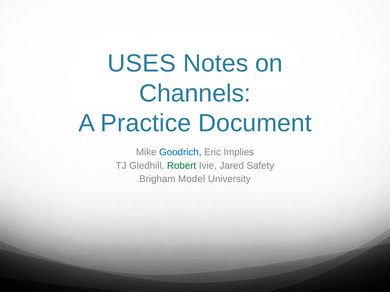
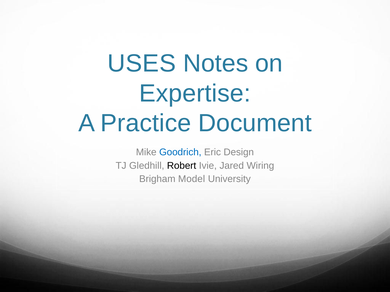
Channels: Channels -> Expertise (195, 93)
Implies: Implies -> Design (239, 153)
Robert colour: green -> black (182, 166)
Safety: Safety -> Wiring (260, 166)
